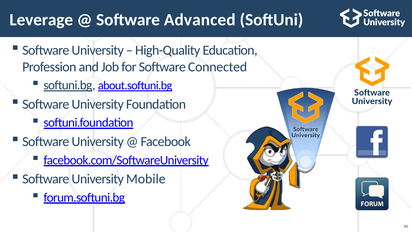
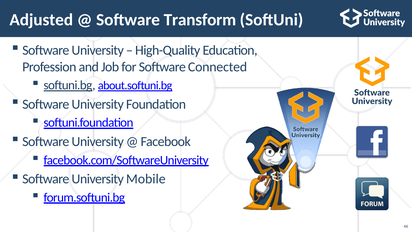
Leverage: Leverage -> Adjusted (41, 20)
Advanced: Advanced -> Transform (200, 20)
